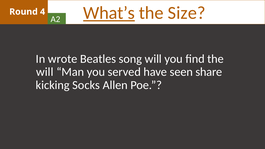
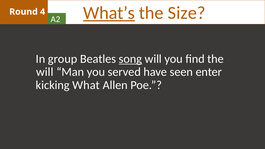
wrote: wrote -> group (63, 59)
song underline: none -> present (130, 59)
share: share -> enter (209, 72)
Socks: Socks -> What (86, 85)
